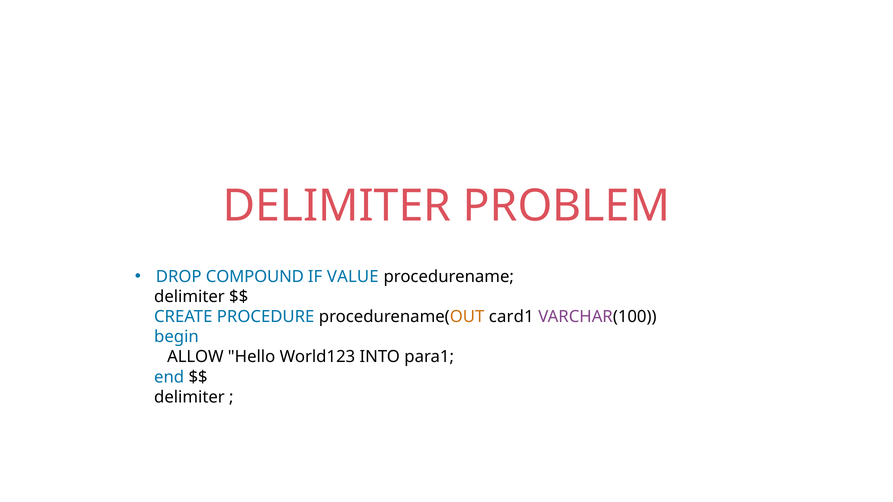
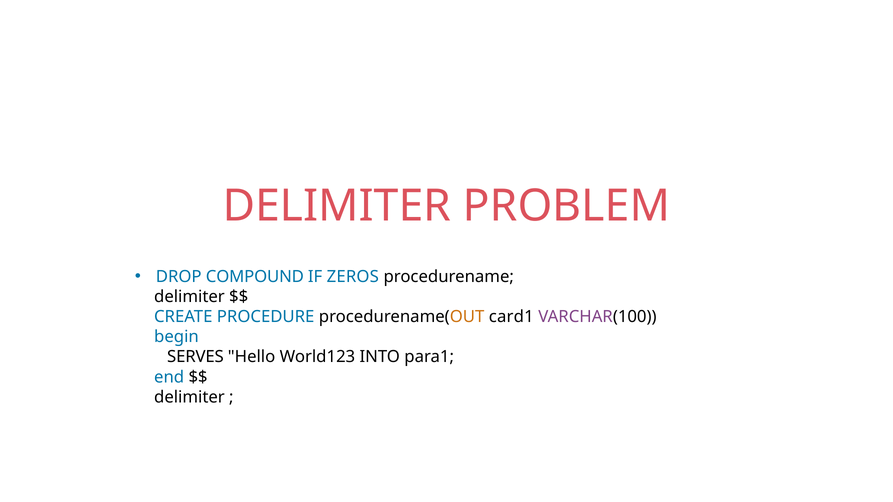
VALUE: VALUE -> ZEROS (353, 277)
ALLOW: ALLOW -> SERVES (195, 357)
